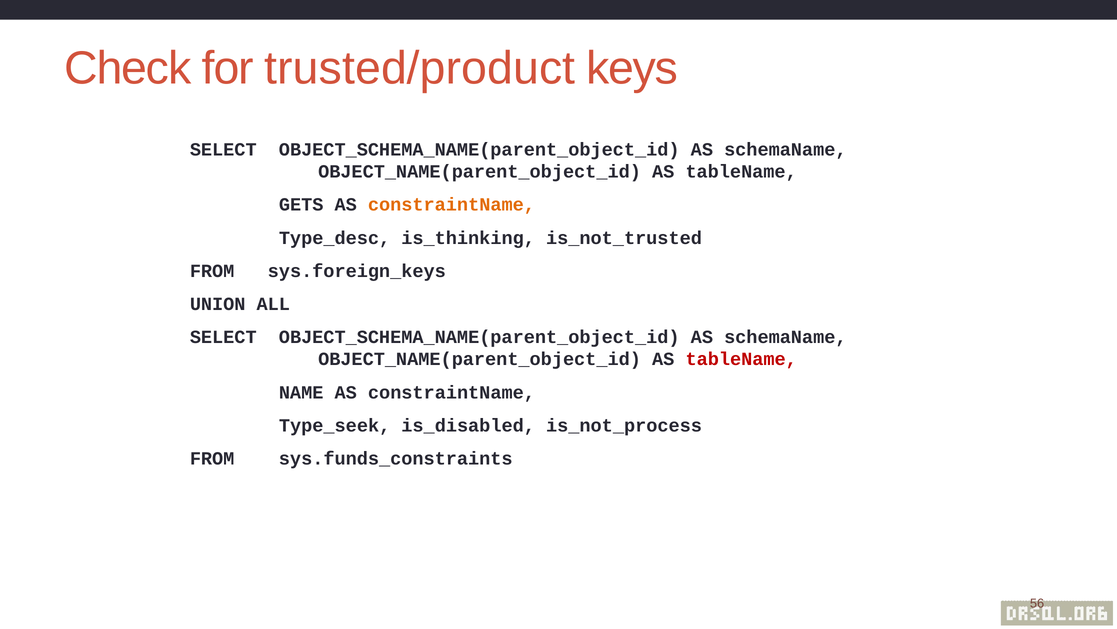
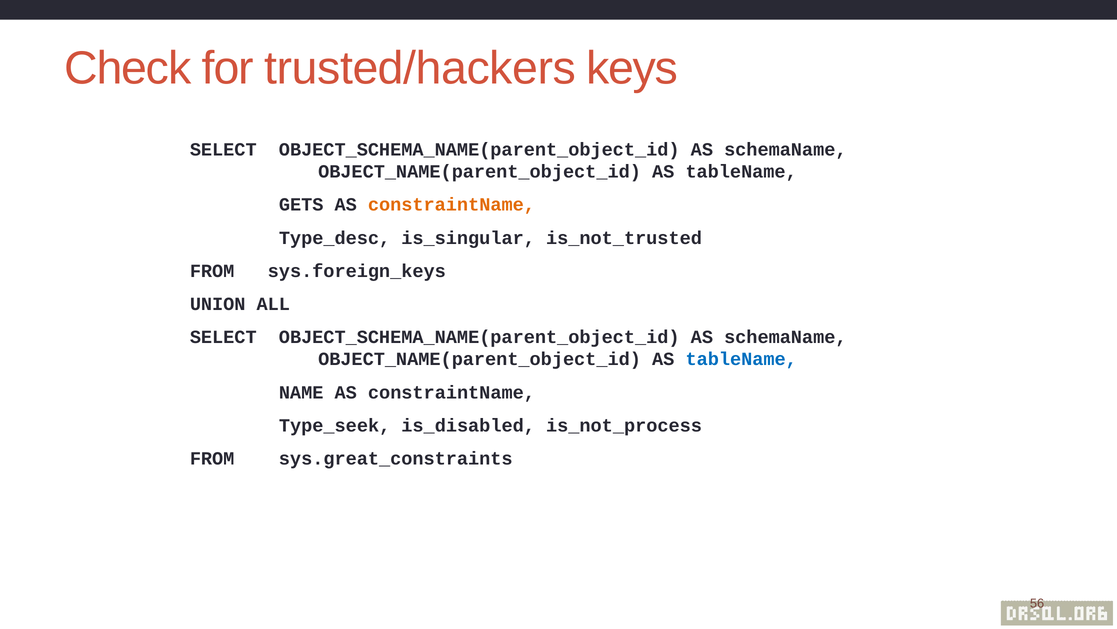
trusted/product: trusted/product -> trusted/hackers (420, 68)
is_thinking: is_thinking -> is_singular (468, 238)
tableName colour: red -> blue (741, 359)
sys.funds_constraints: sys.funds_constraints -> sys.great_constraints (396, 458)
